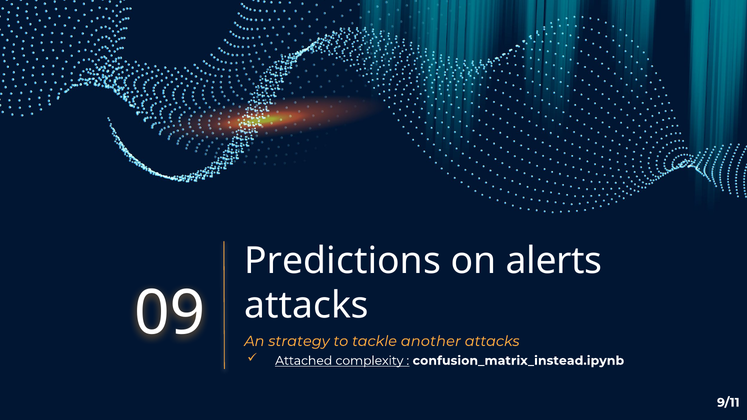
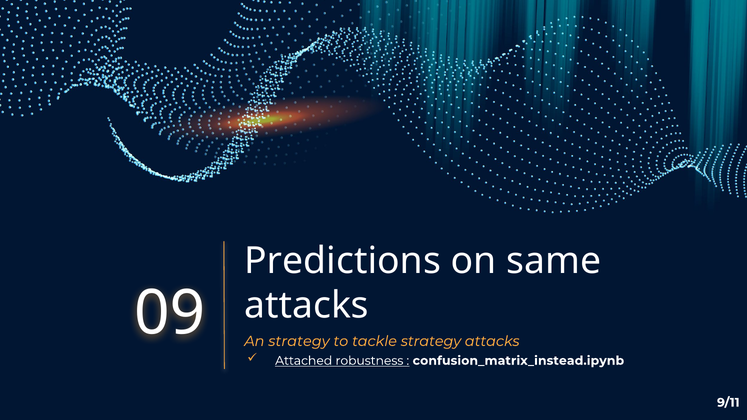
alerts: alerts -> same (554, 261)
tackle another: another -> strategy (431, 341)
complexity: complexity -> robustness (369, 361)
